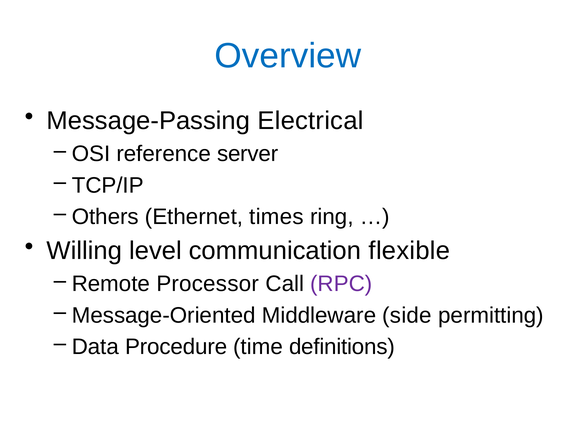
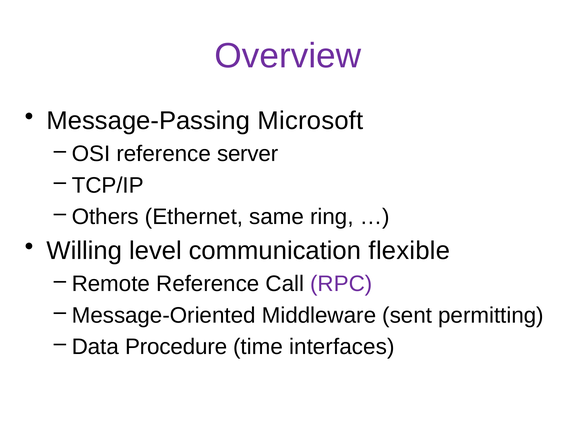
Overview colour: blue -> purple (288, 56)
Electrical: Electrical -> Microsoft (310, 121)
times: times -> same (277, 217)
Remote Processor: Processor -> Reference (208, 284)
side: side -> sent (407, 315)
definitions: definitions -> interfaces (342, 347)
